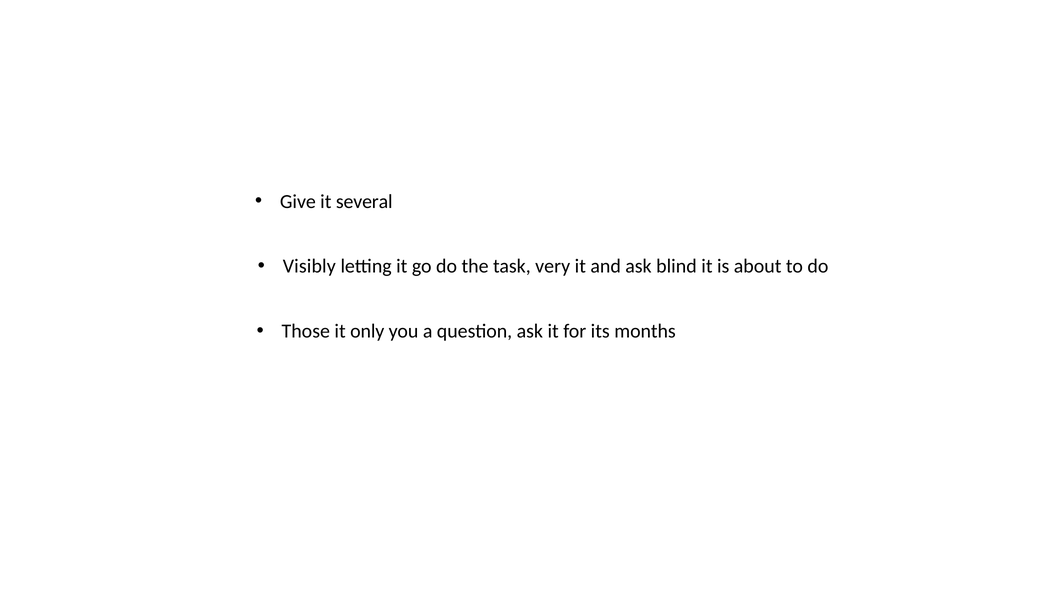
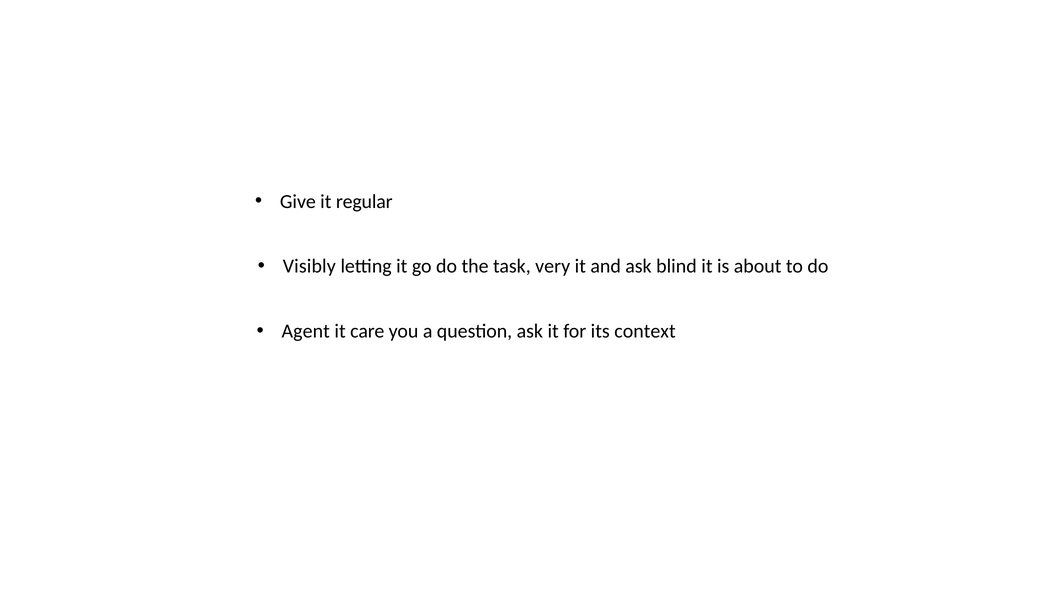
several: several -> regular (364, 201)
Those: Those -> Agent (306, 331)
only: only -> care (367, 331)
months: months -> context (645, 331)
